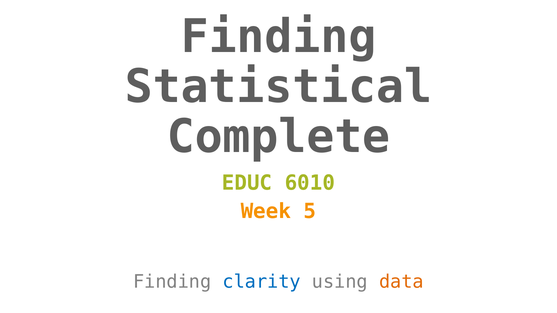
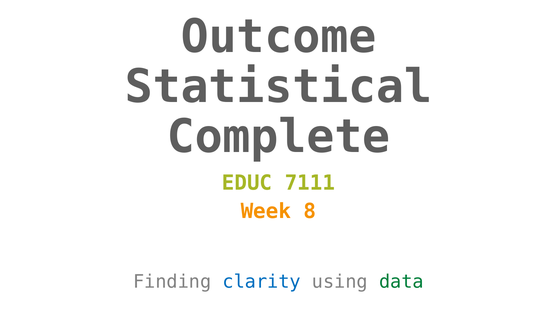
Finding: Finding -> Outcome (279, 37)
6010: 6010 -> 7111 (310, 183)
5: 5 -> 8 (310, 212)
data colour: orange -> green (401, 282)
